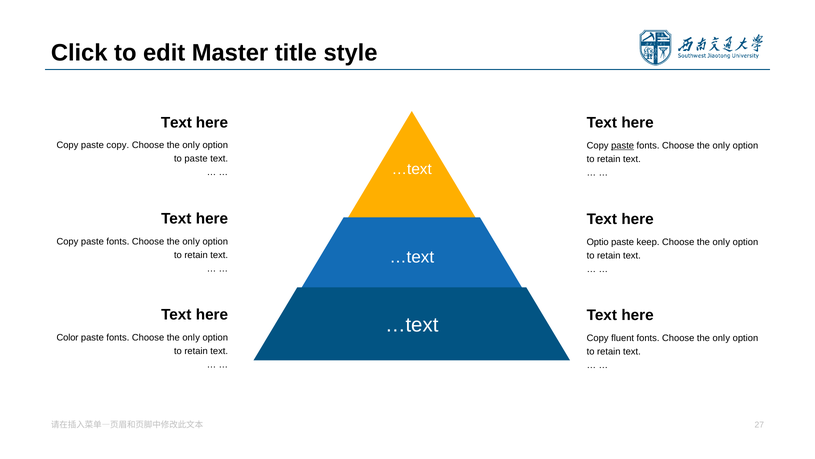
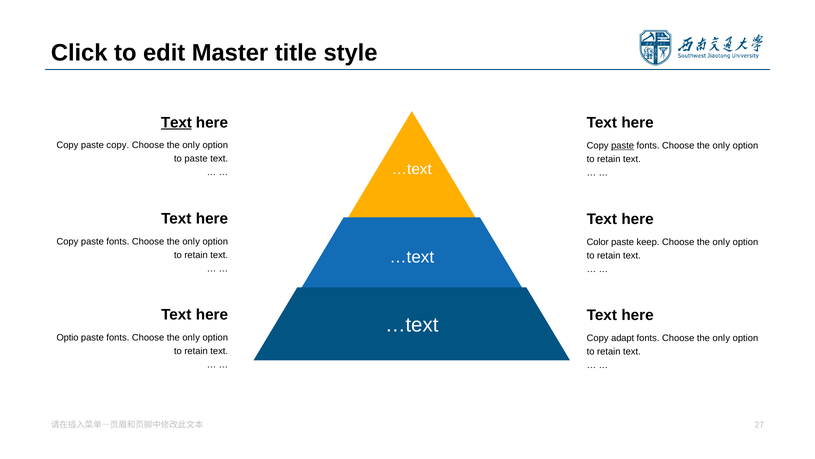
Text underline: none -> present (176, 122)
Optio: Optio -> Color (598, 242)
Color: Color -> Optio (68, 337)
fluent: fluent -> adapt (623, 338)
